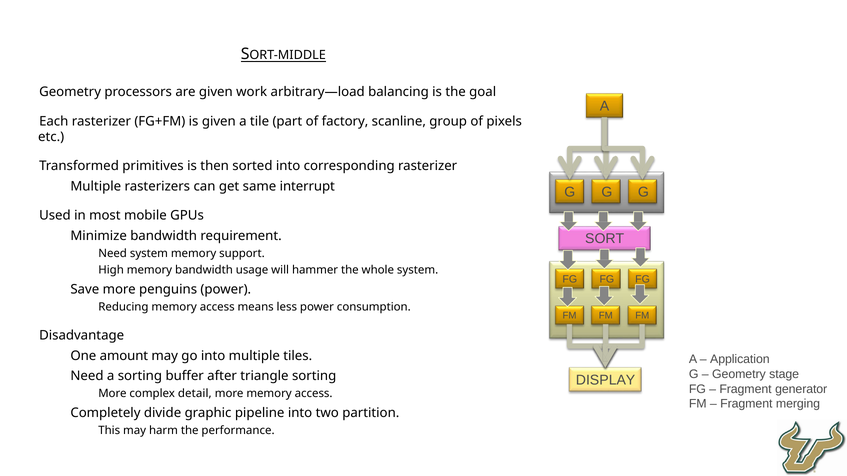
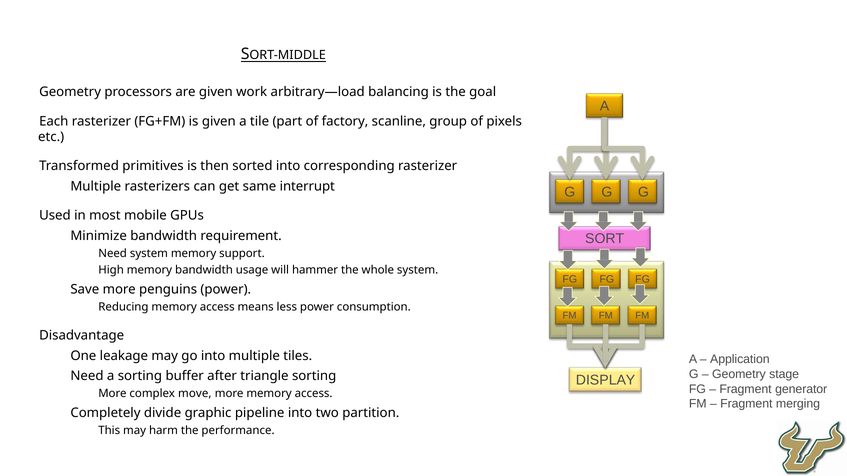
amount: amount -> leakage (124, 356)
detail: detail -> move (195, 394)
